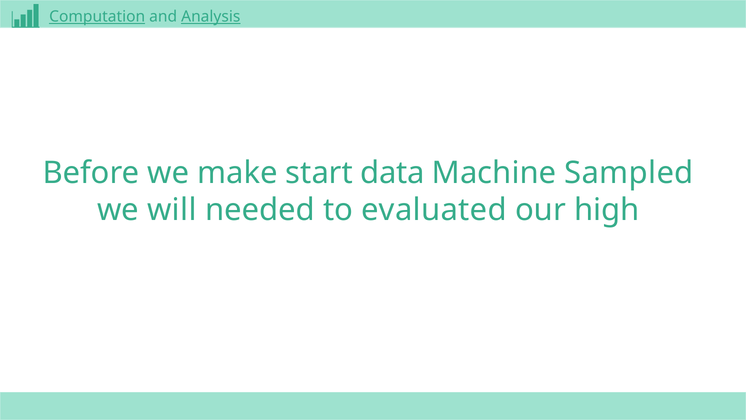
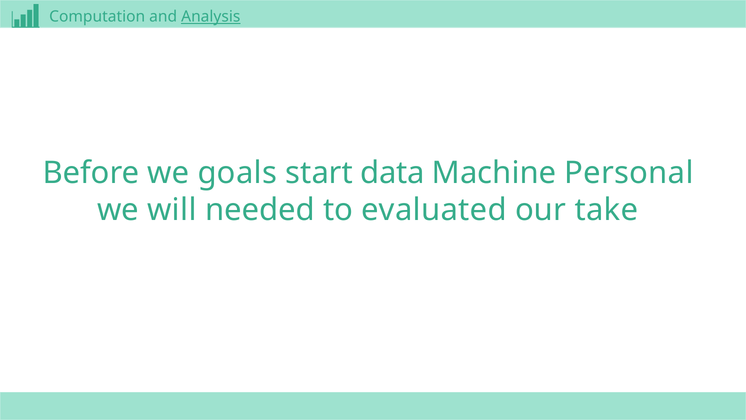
Computation underline: present -> none (97, 17)
make: make -> goals (237, 173)
Sampled: Sampled -> Personal (629, 173)
high: high -> take (606, 210)
